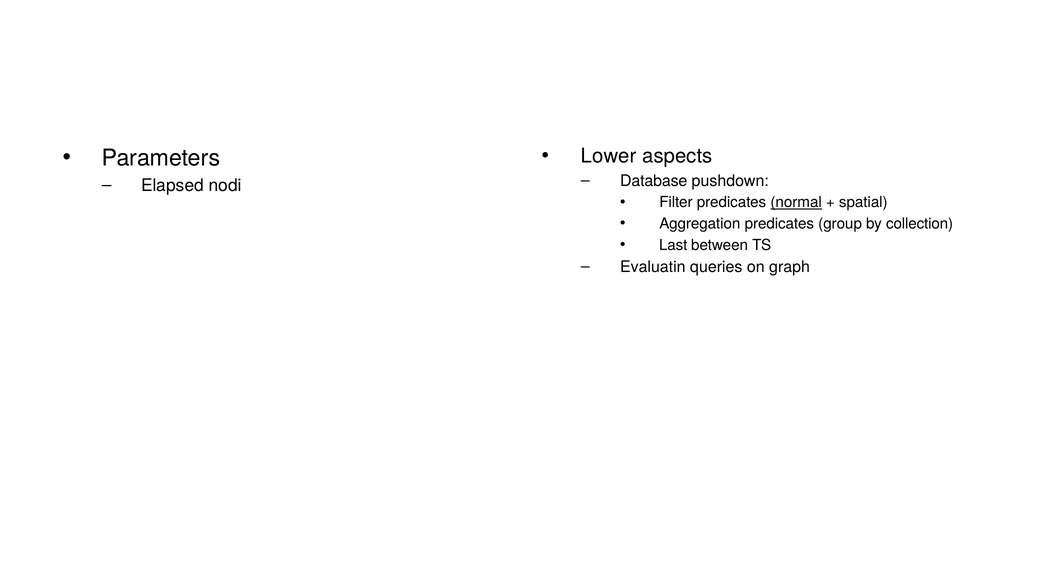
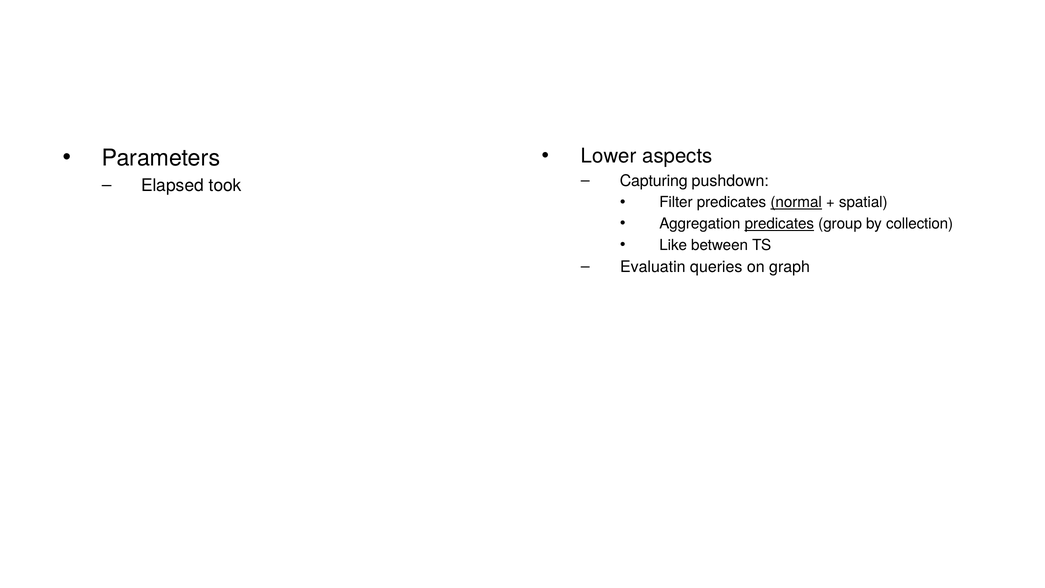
Database: Database -> Capturing (654, 181)
nodi: nodi -> took (225, 185)
predicates underline: none -> present (779, 224)
Last: Last -> Like (673, 245)
